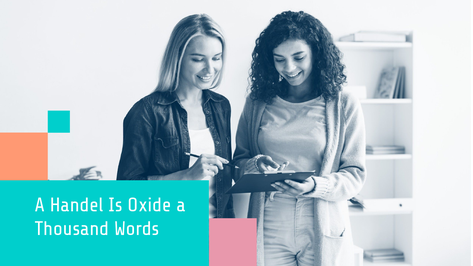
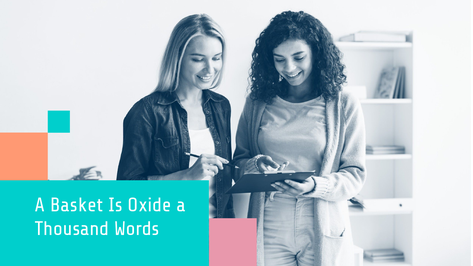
Handel: Handel -> Basket (76, 205)
